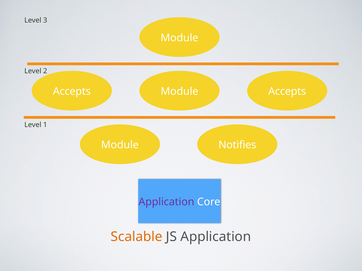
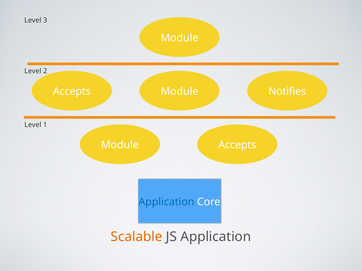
Module Accepts: Accepts -> Notifies (287, 92)
Module Notifies: Notifies -> Accepts (237, 145)
Application colour: purple -> blue (166, 202)
